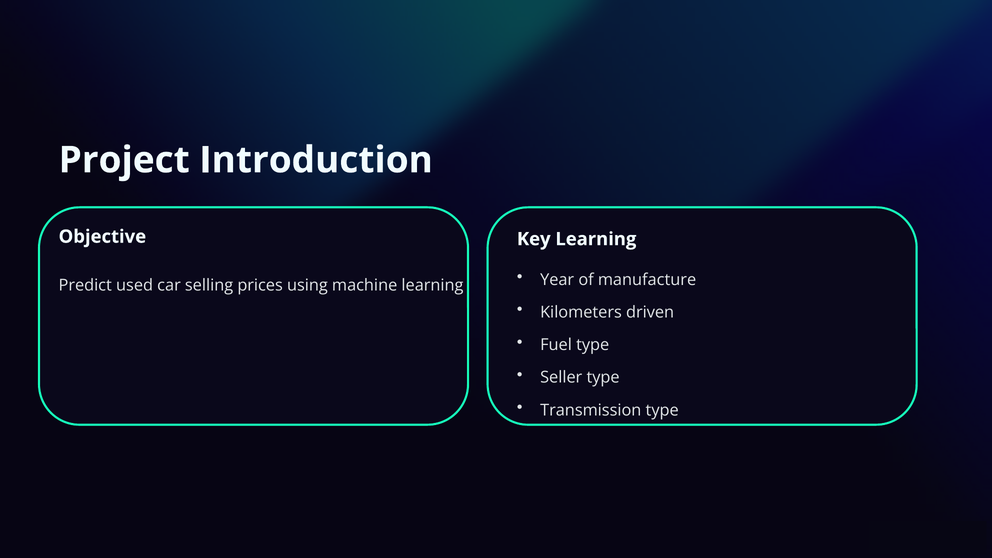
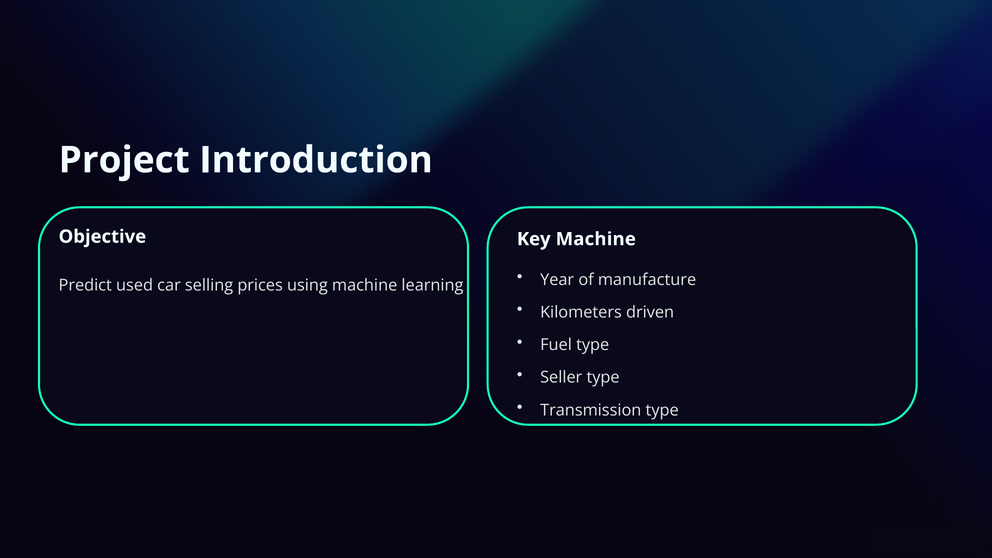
Key Learning: Learning -> Machine (596, 239)
